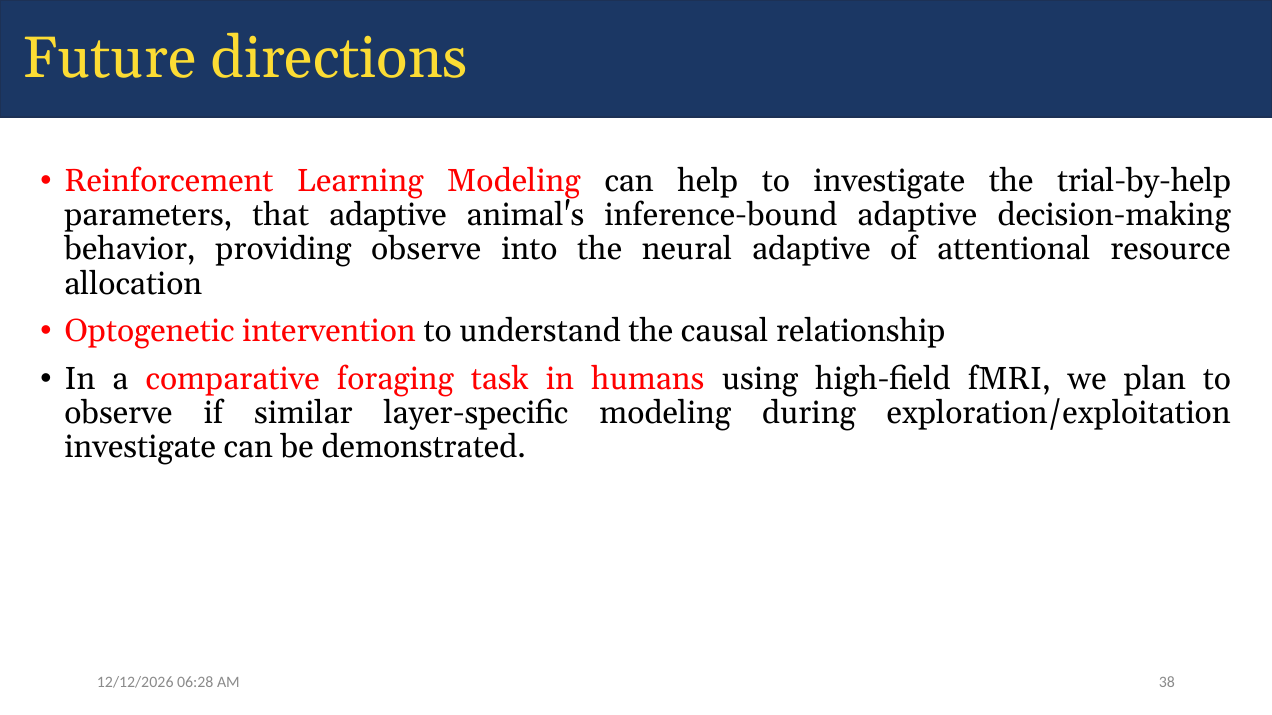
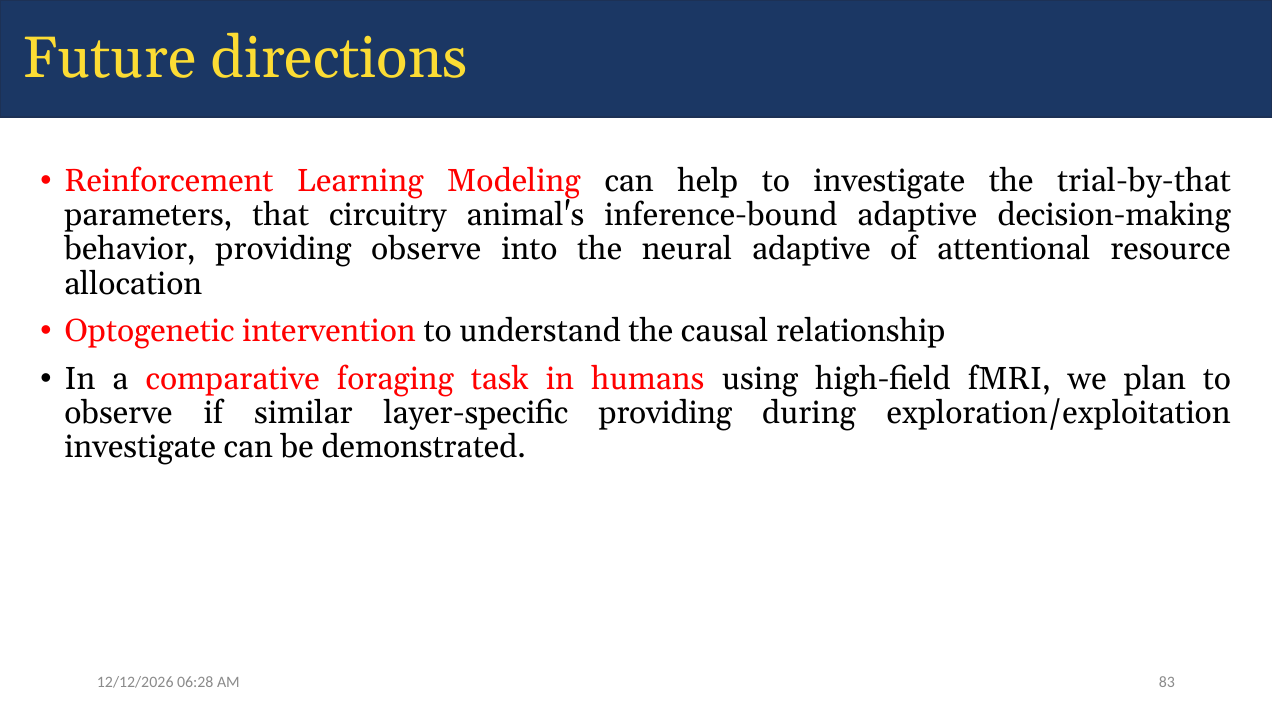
trial-by-help: trial-by-help -> trial-by-that (1144, 181)
that adaptive: adaptive -> circuitry (388, 215)
layer-specific modeling: modeling -> providing (665, 413)
38: 38 -> 83 (1167, 683)
